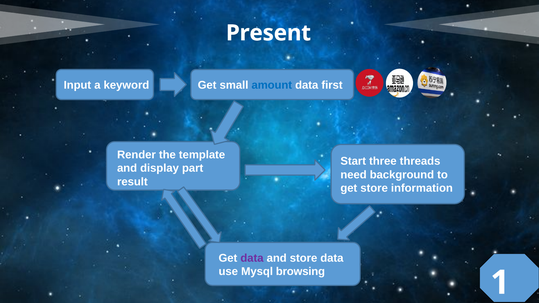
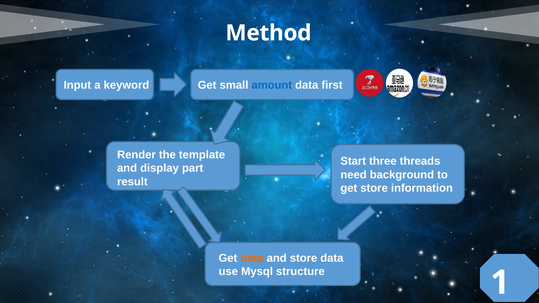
Present: Present -> Method (268, 33)
data colour: purple -> orange (252, 258)
browsing: browsing -> structure (300, 272)
